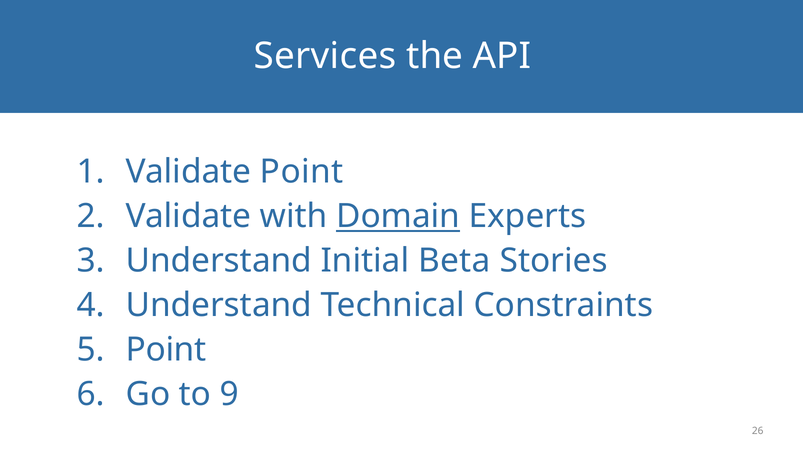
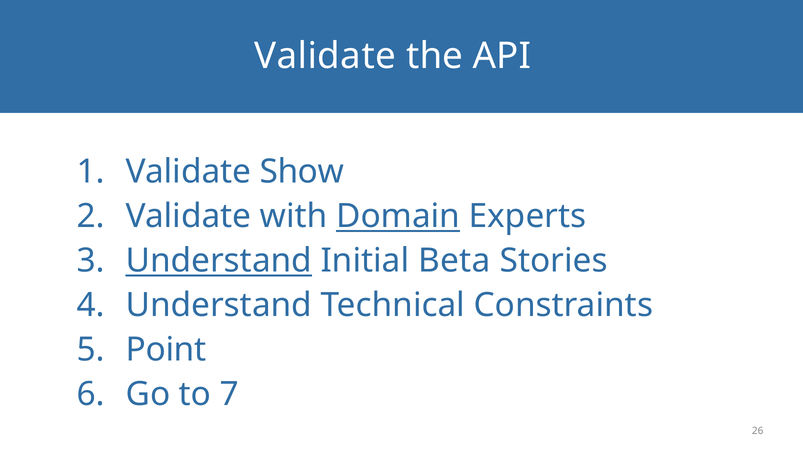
Services: Services -> Validate (325, 56)
Validate Point: Point -> Show (302, 172)
Understand underline: none -> present (219, 261)
9: 9 -> 7 (229, 394)
